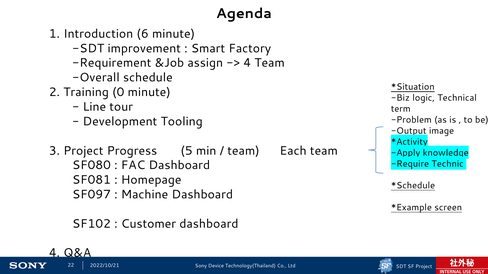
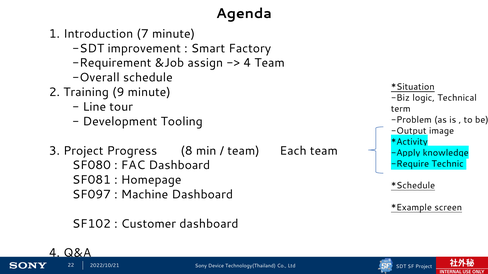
6: 6 -> 7 (143, 34)
0: 0 -> 9 (118, 92)
5: 5 -> 8 (187, 151)
